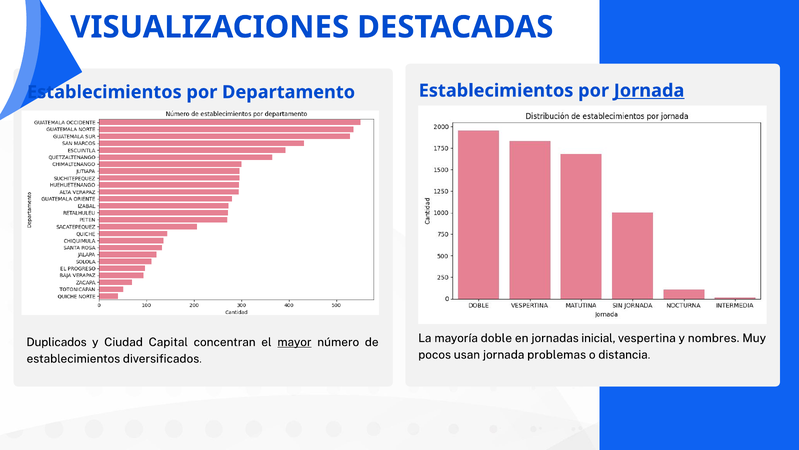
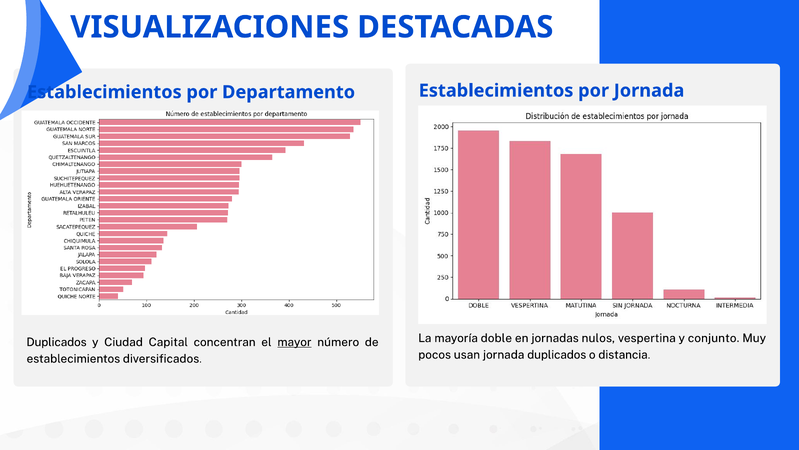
Jornada underline: present -> none (649, 91)
inicial: inicial -> nulos (598, 338)
nombres: nombres -> conjunto (714, 338)
jornada problemas: problemas -> duplicados (557, 354)
